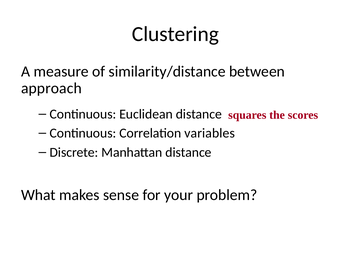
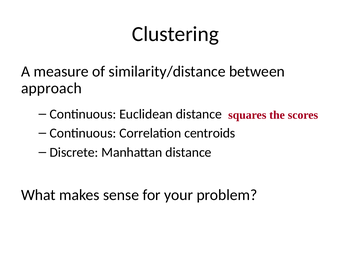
variables: variables -> centroids (210, 133)
